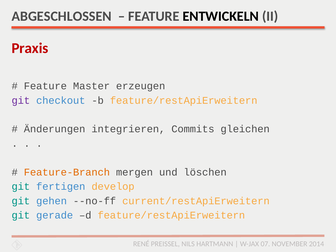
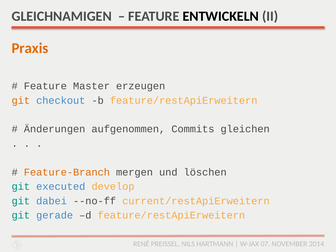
ABGESCHLOSSEN: ABGESCHLOSSEN -> GLEICHNAMIGEN (62, 16)
Praxis colour: red -> orange (30, 48)
git colour: purple -> orange (21, 100)
integrieren: integrieren -> aufgenommen (128, 129)
fertigen: fertigen -> executed (61, 187)
gehen: gehen -> dabei (52, 201)
